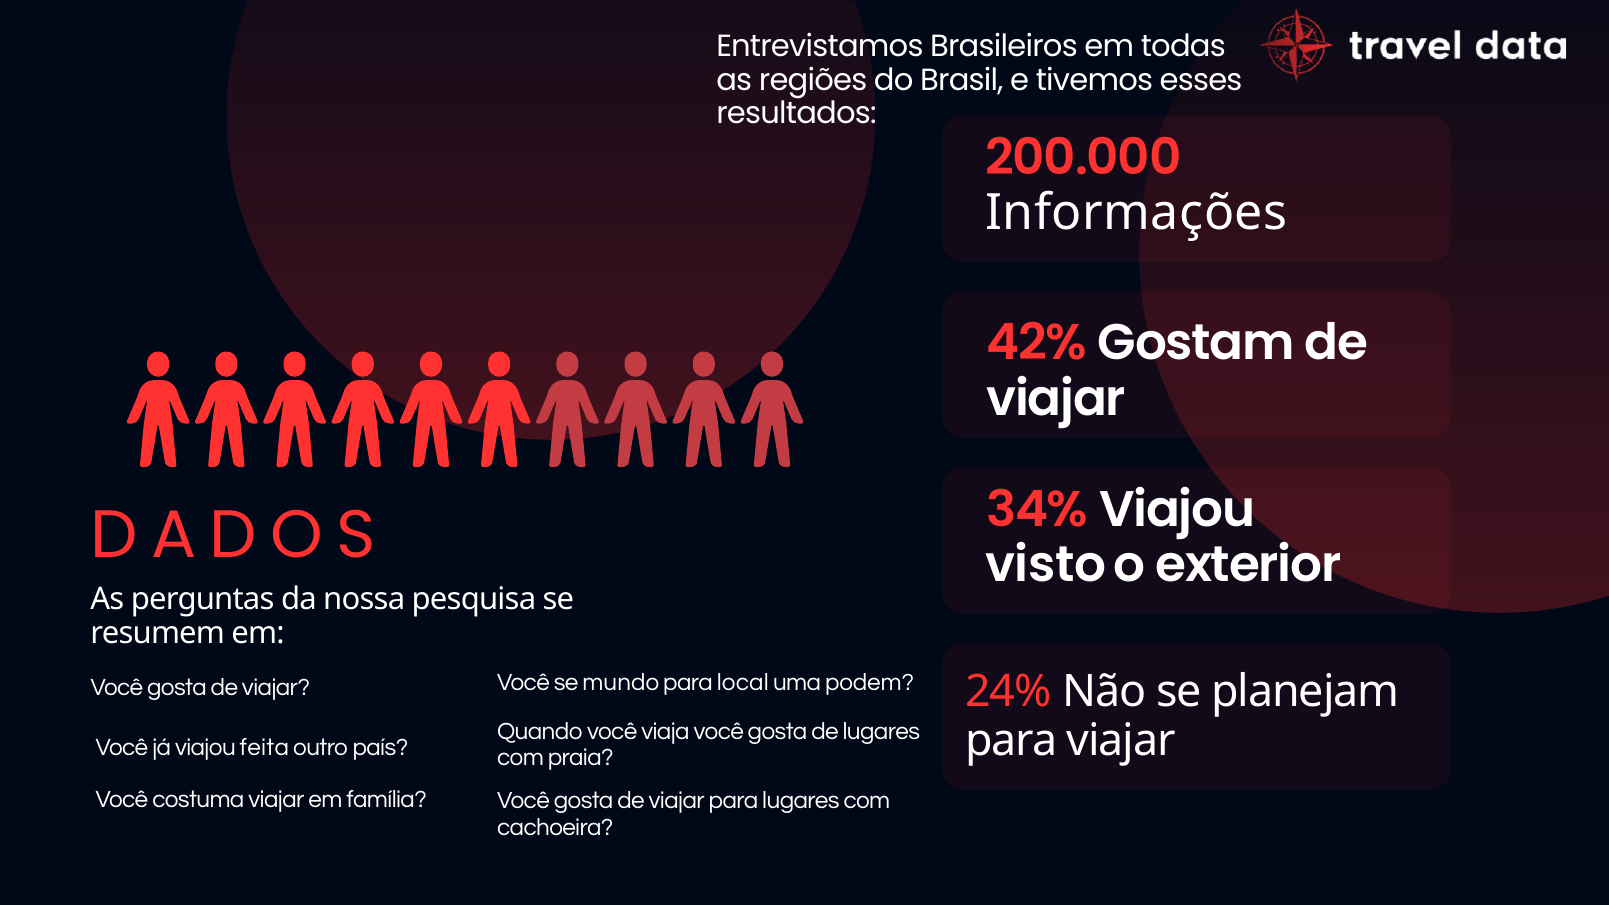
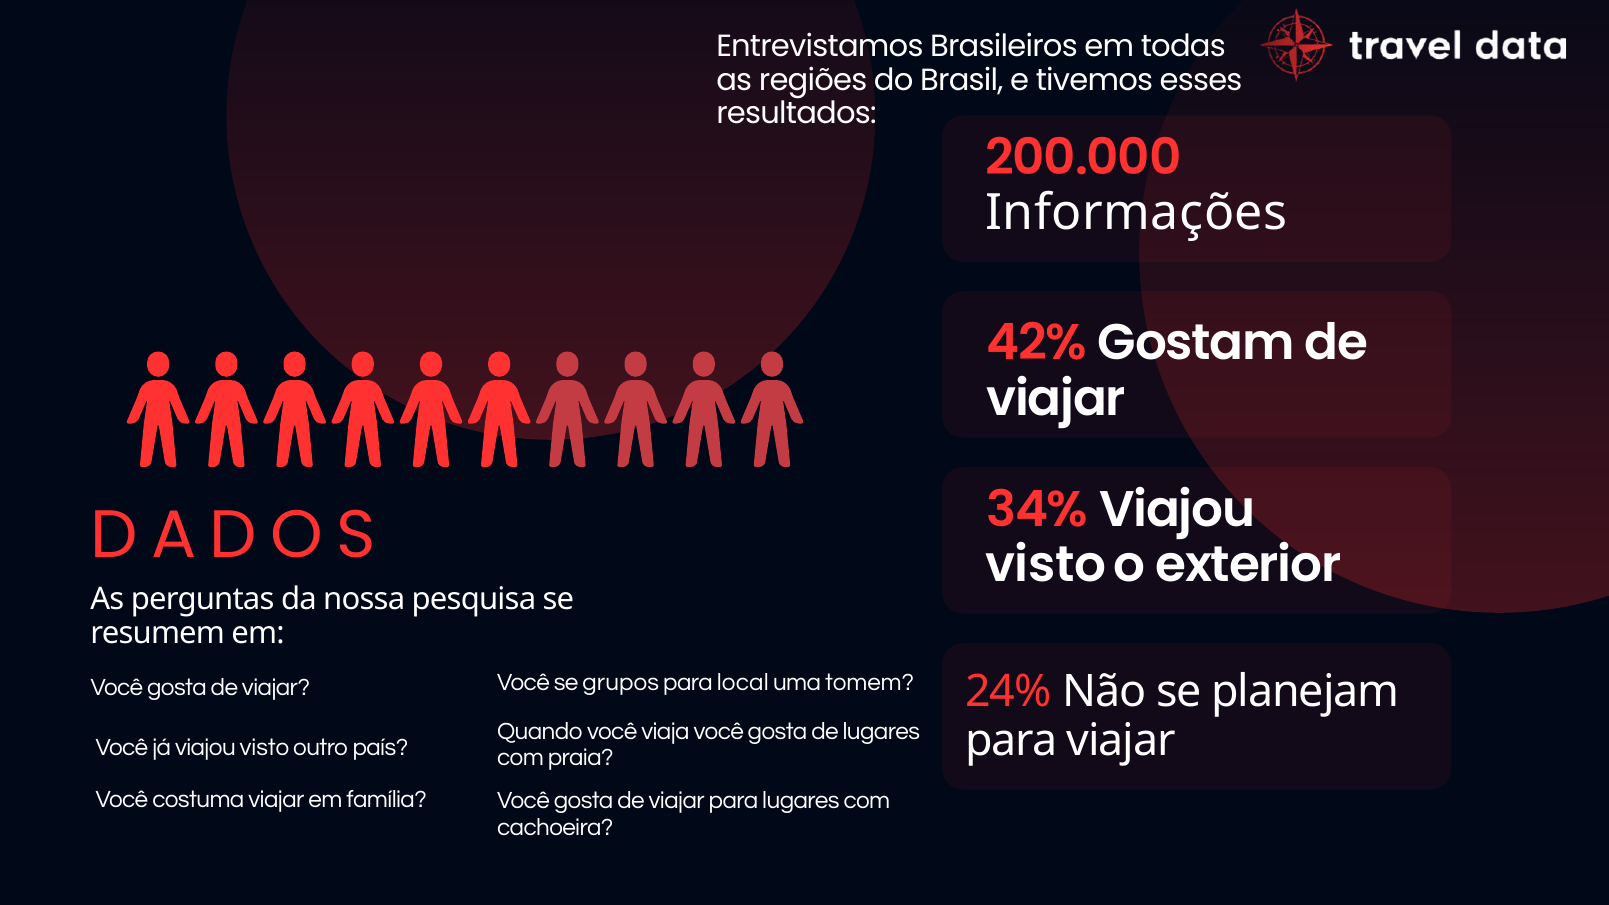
mundo: mundo -> grupos (621, 682)
podem: podem -> tomem (869, 682)
já viajou feita: feita -> visto (265, 747)
